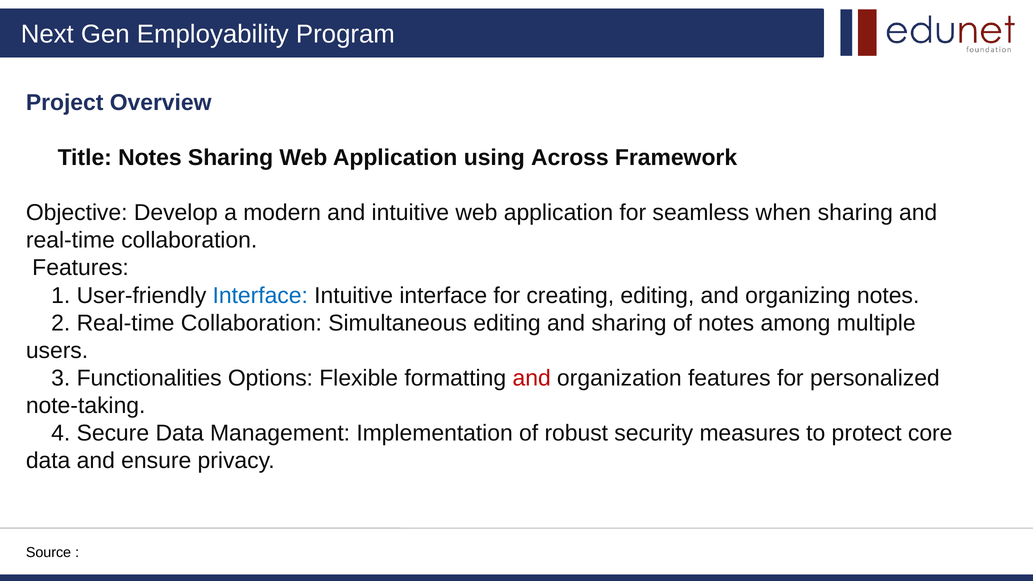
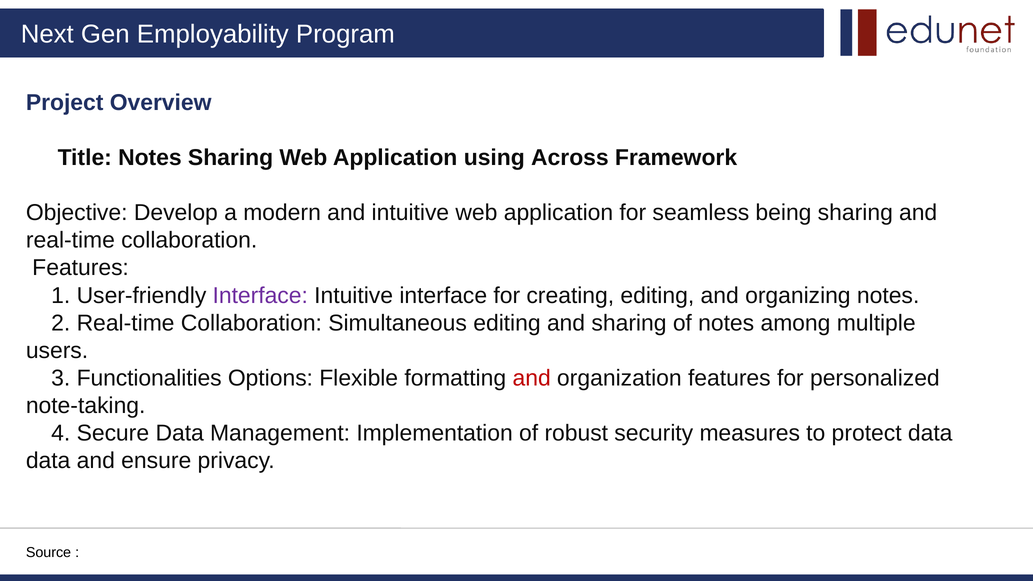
when: when -> being (783, 213)
Interface colour: blue -> purple (260, 295)
protect core: core -> data (930, 433)
